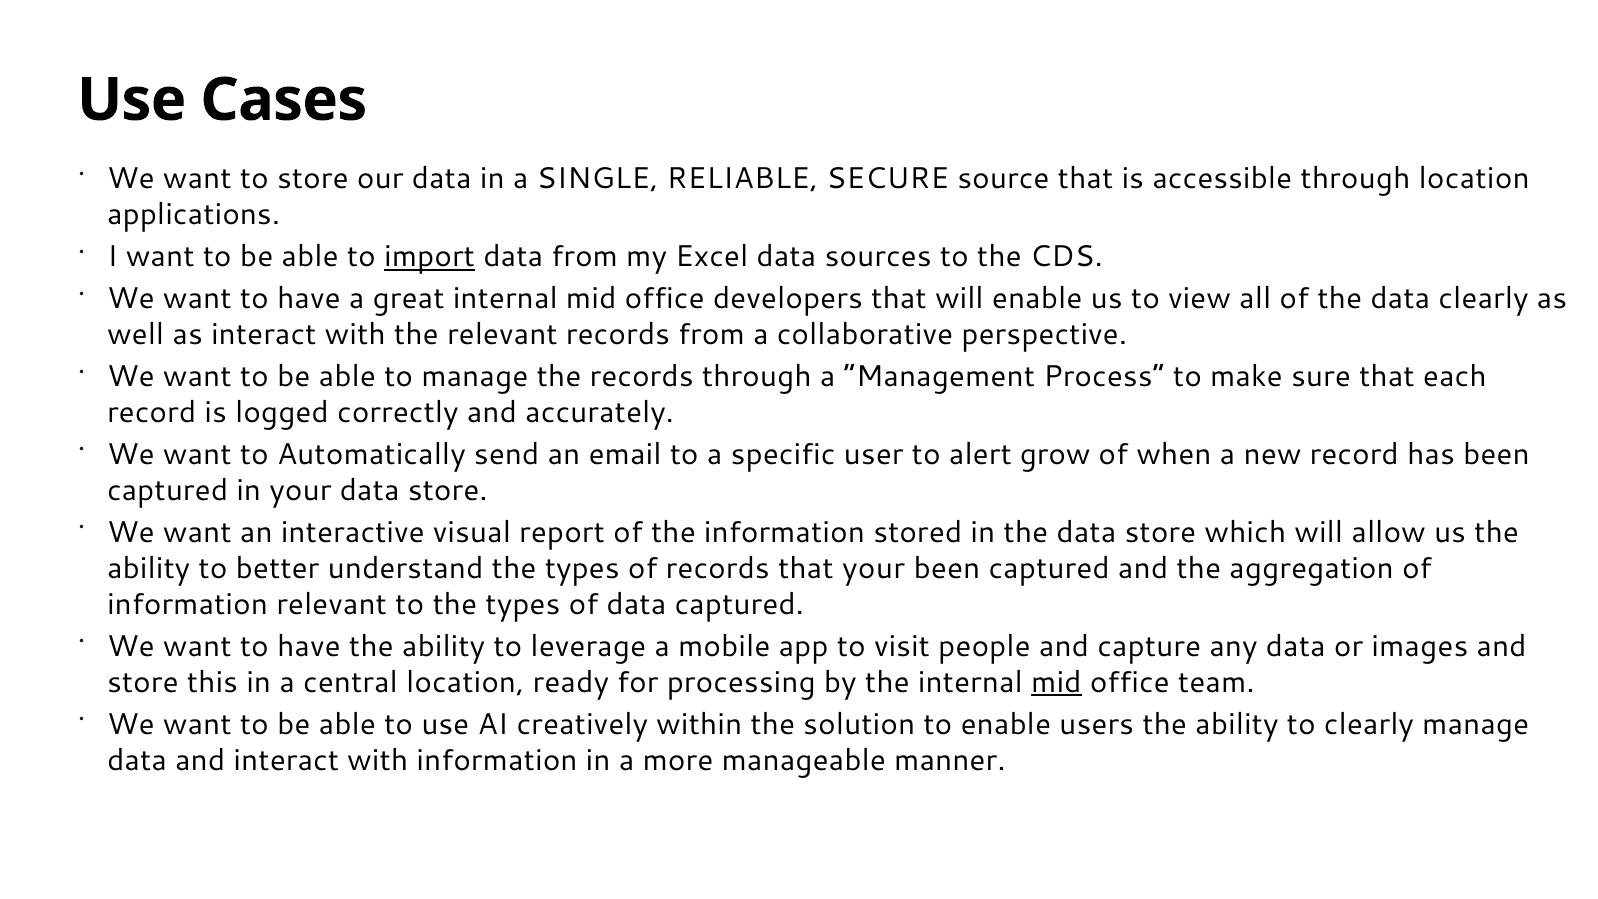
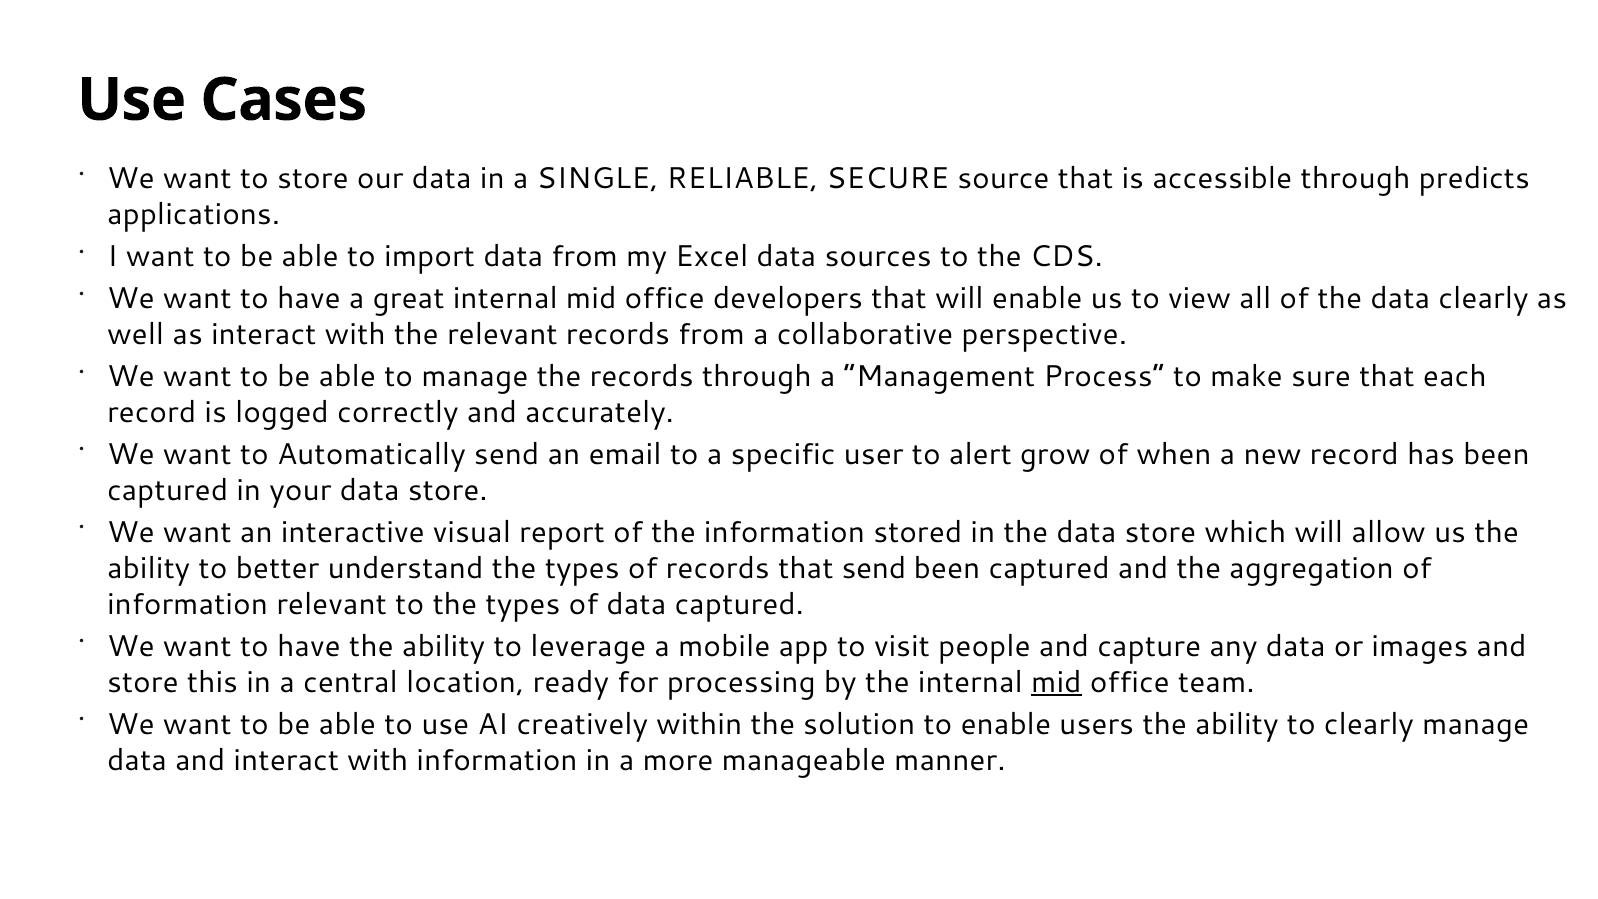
through location: location -> predicts (1474, 179)
import underline: present -> none (430, 257)
that your: your -> send (874, 568)
